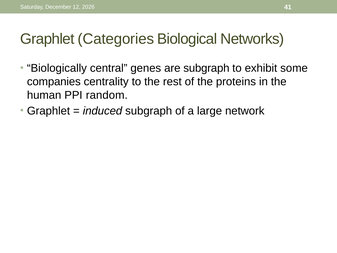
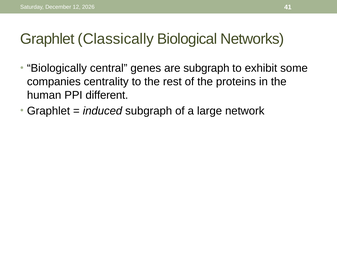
Categories: Categories -> Classically (116, 39)
random: random -> different (107, 95)
